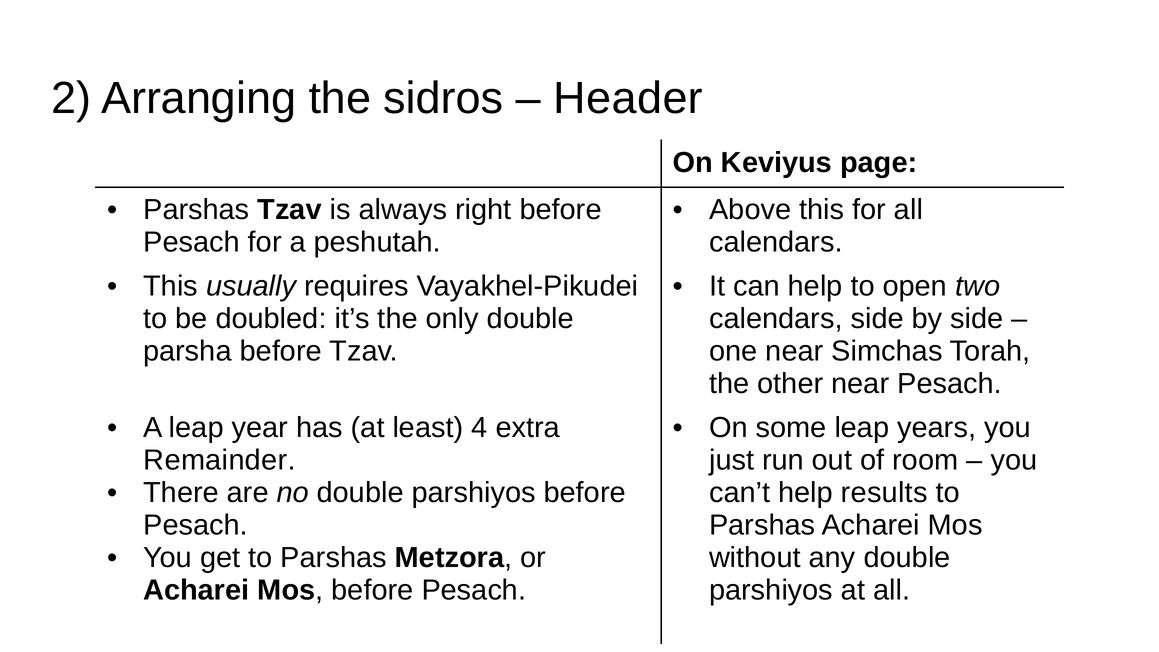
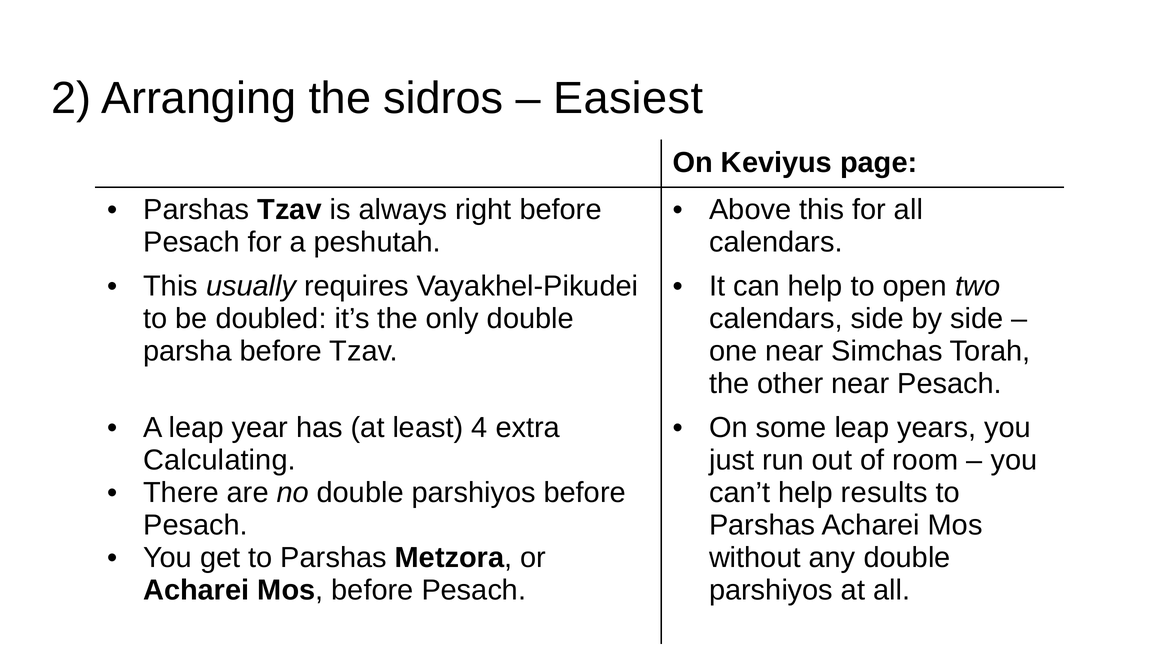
Header: Header -> Easiest (628, 98)
Remainder: Remainder -> Calculating (220, 460)
